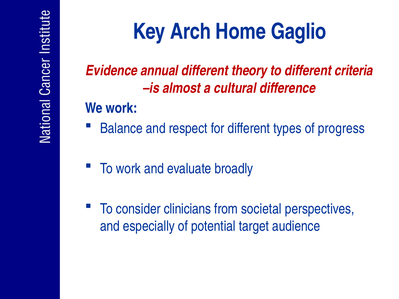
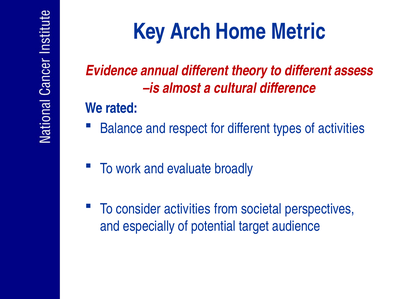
Gaglio: Gaglio -> Metric (298, 31)
criteria: criteria -> assess (354, 71)
We work: work -> rated (122, 108)
of progress: progress -> activities (341, 128)
consider clinicians: clinicians -> activities (187, 209)
